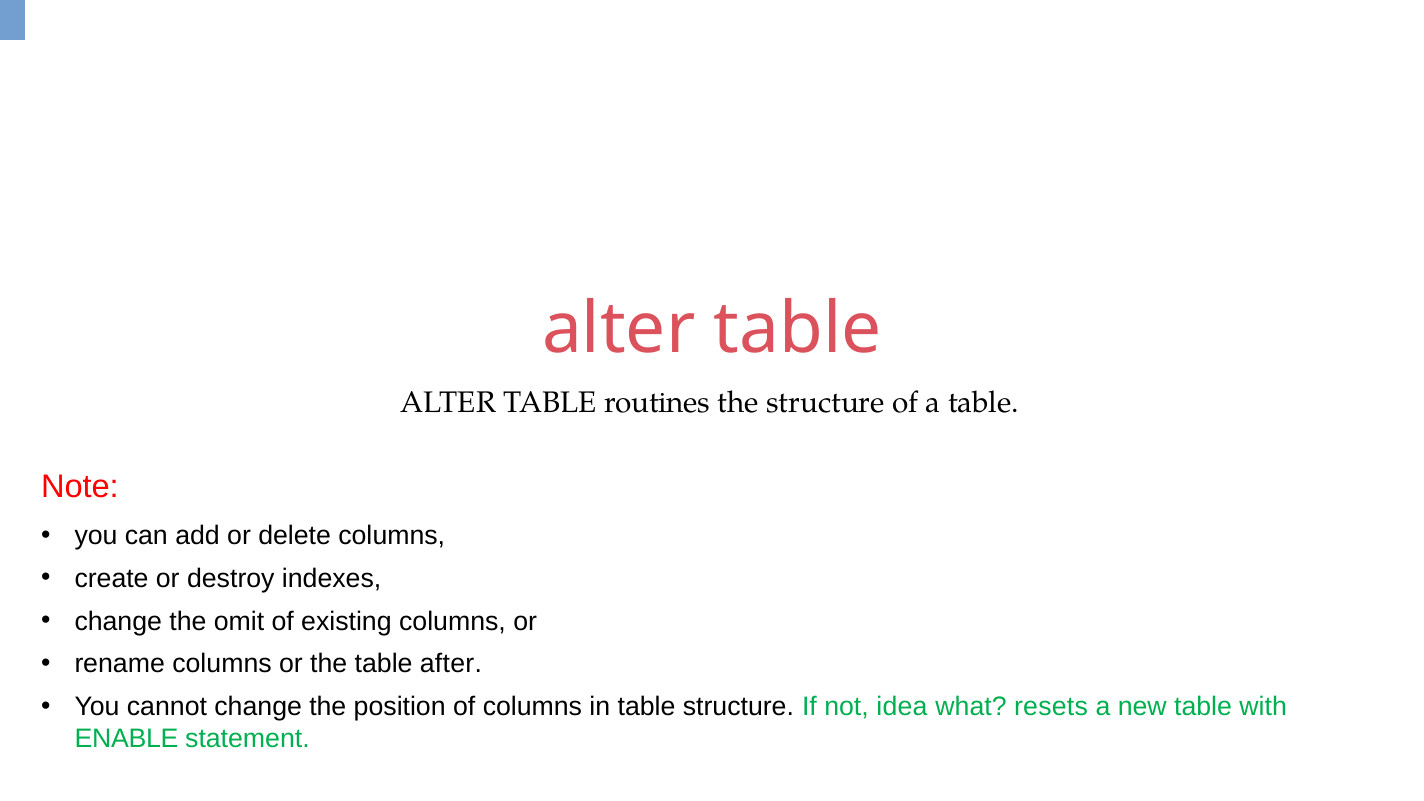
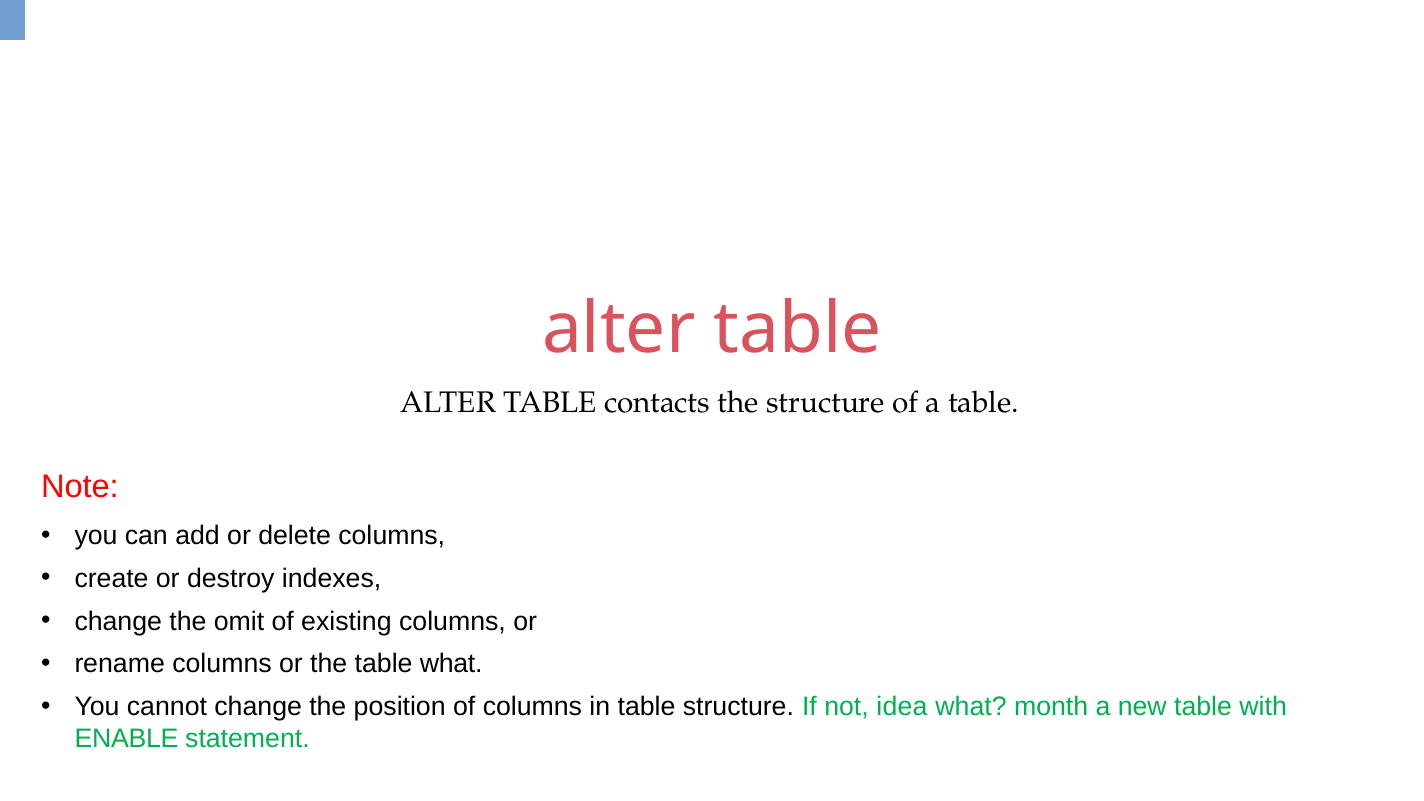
routines: routines -> contacts (657, 402)
table after: after -> what (451, 664)
resets: resets -> month (1051, 707)
